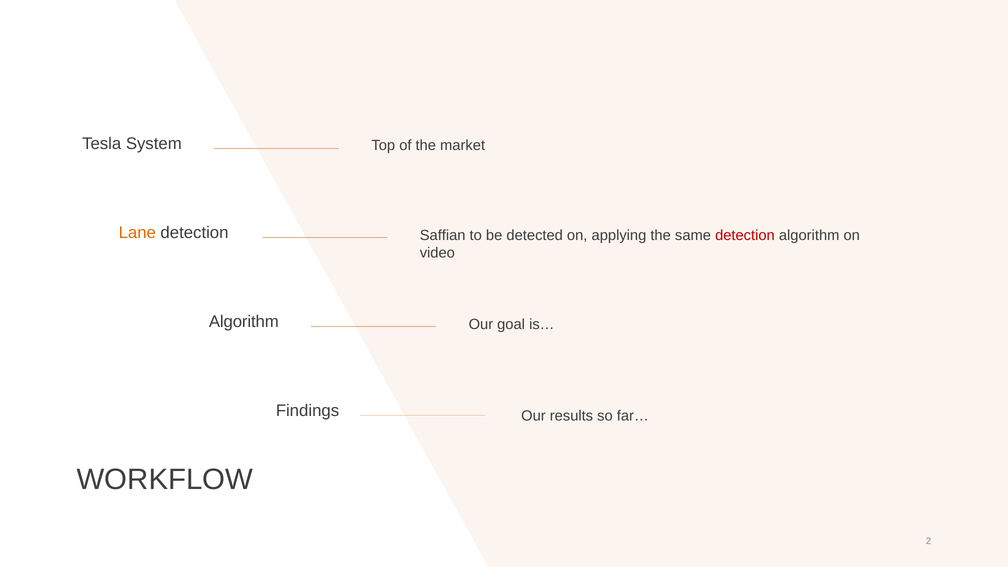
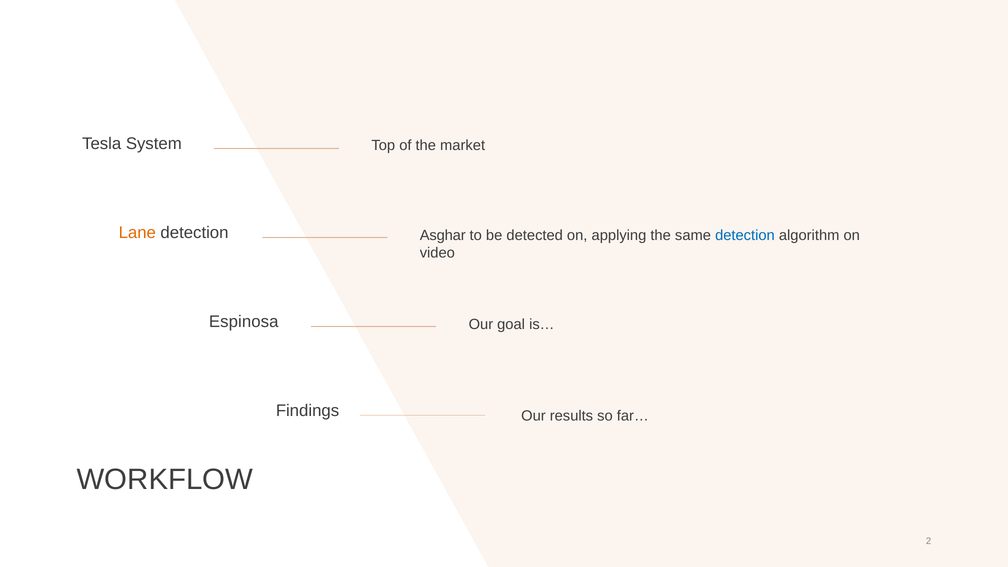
Saffian: Saffian -> Asghar (443, 235)
detection colour: red -> blue (745, 235)
Algorithm: Algorithm -> Espinosa (244, 322)
